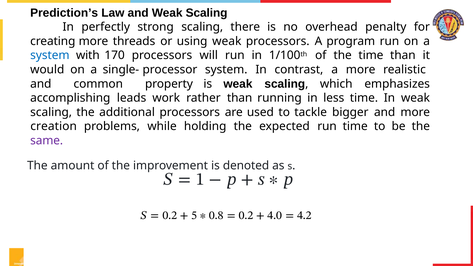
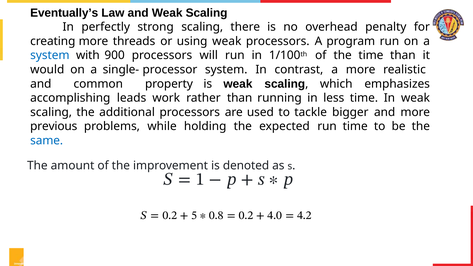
Prediction’s: Prediction’s -> Eventually’s (64, 13)
170: 170 -> 900 (115, 55)
creation: creation -> previous (54, 126)
same colour: purple -> blue (47, 141)
